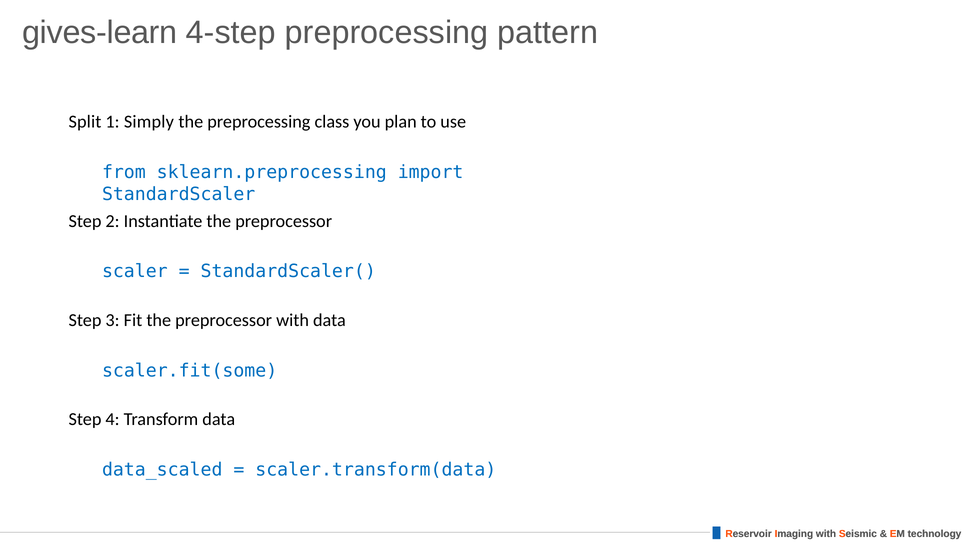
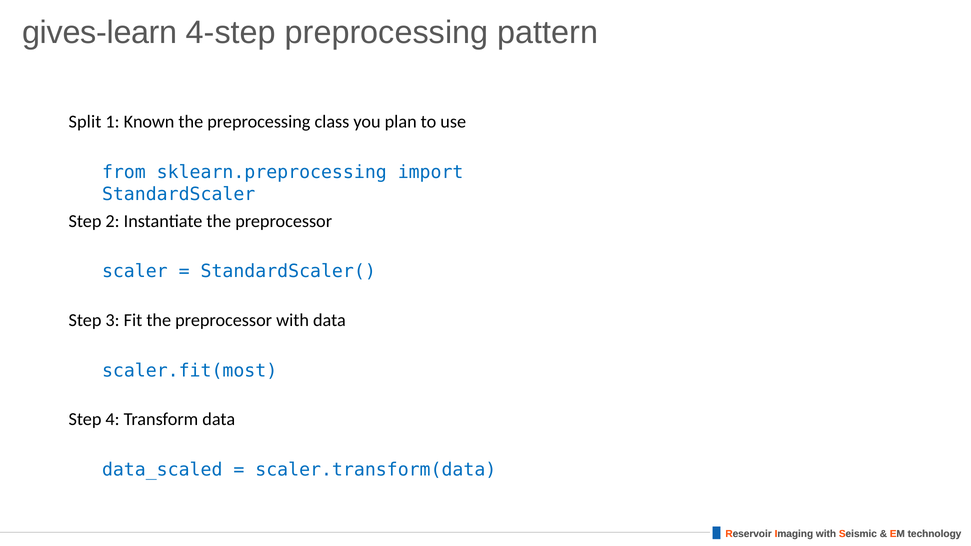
Simply: Simply -> Known (149, 122)
scaler.fit(some: scaler.fit(some -> scaler.fit(most (190, 371)
